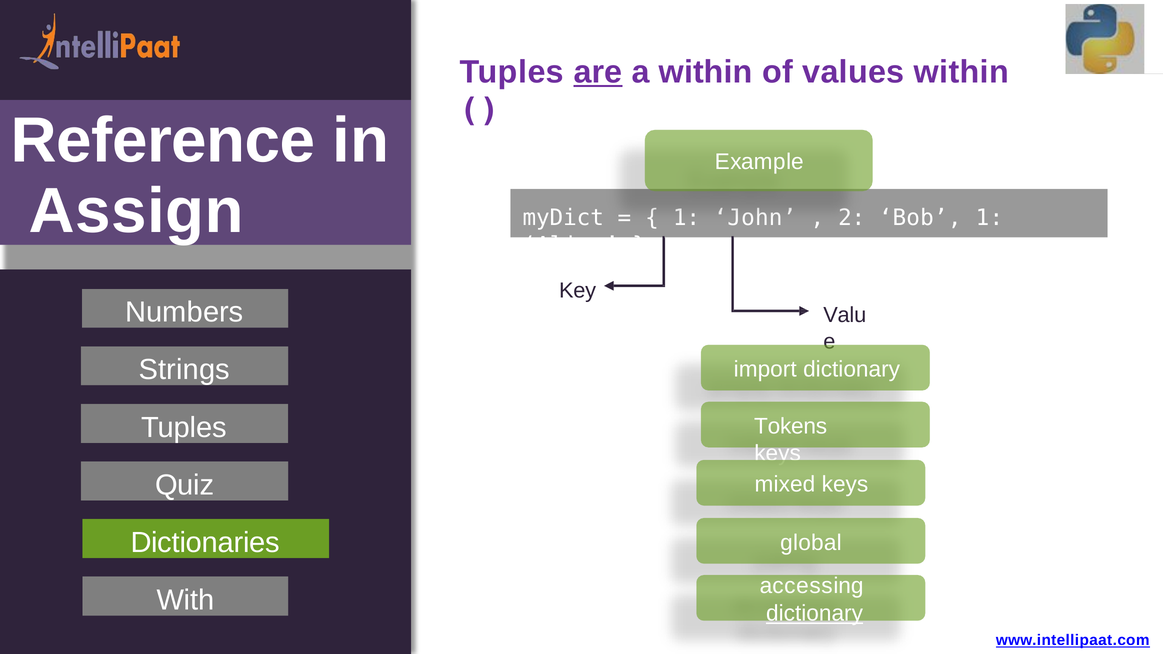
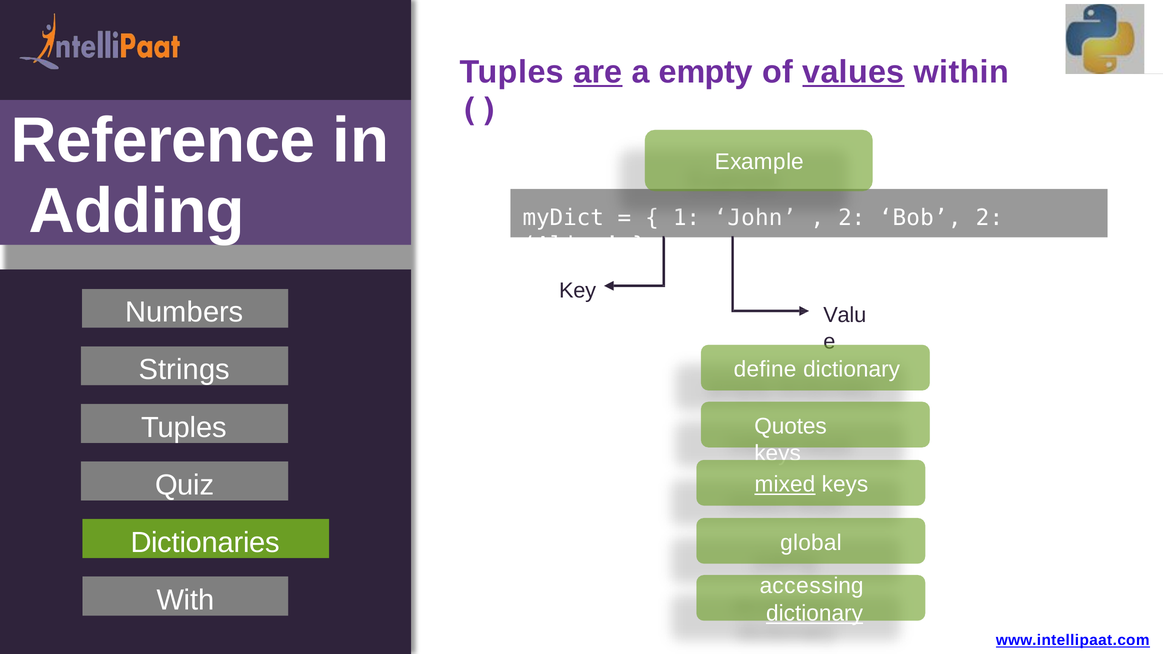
a within: within -> empty (706, 72)
values underline: none -> present (853, 72)
Assign: Assign -> Adding (137, 211)
Bob 1: 1 -> 2 (989, 218)
import: import -> define (765, 369)
Tokens: Tokens -> Quotes (791, 426)
mixed underline: none -> present (785, 485)
